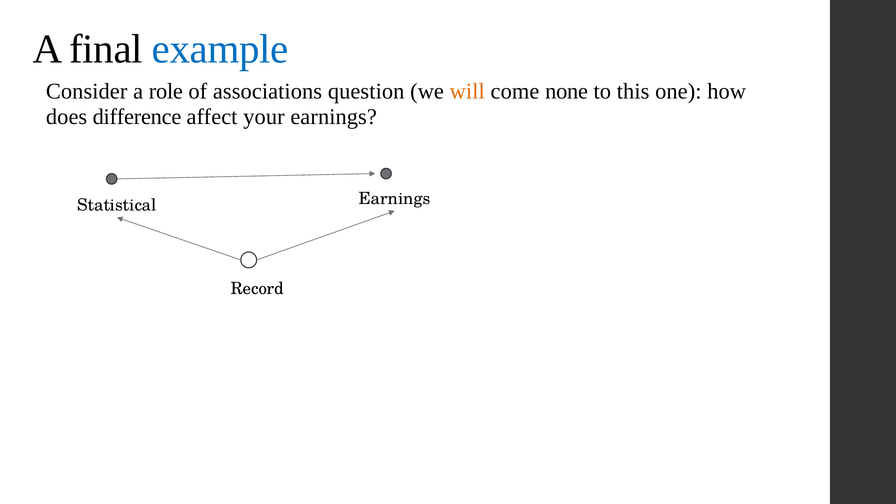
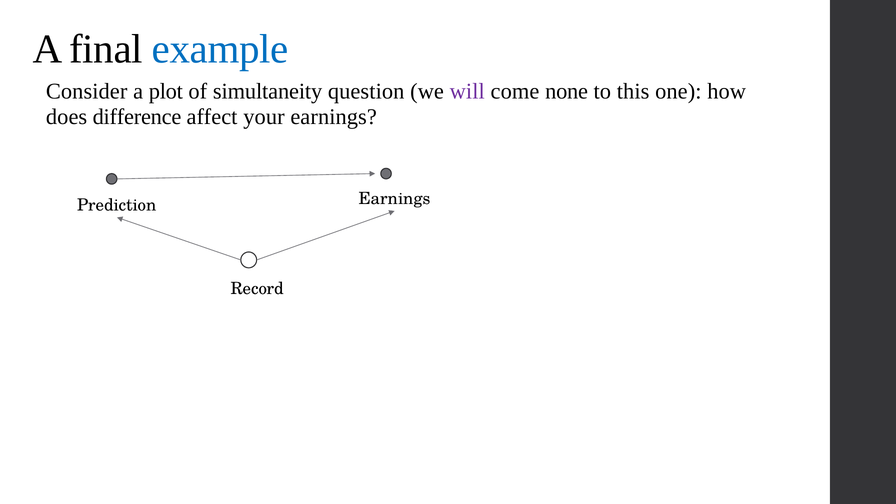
role: role -> plot (166, 91)
associations: associations -> simultaneity (268, 91)
will colour: orange -> purple (467, 91)
Statistical: Statistical -> Prediction (117, 205)
